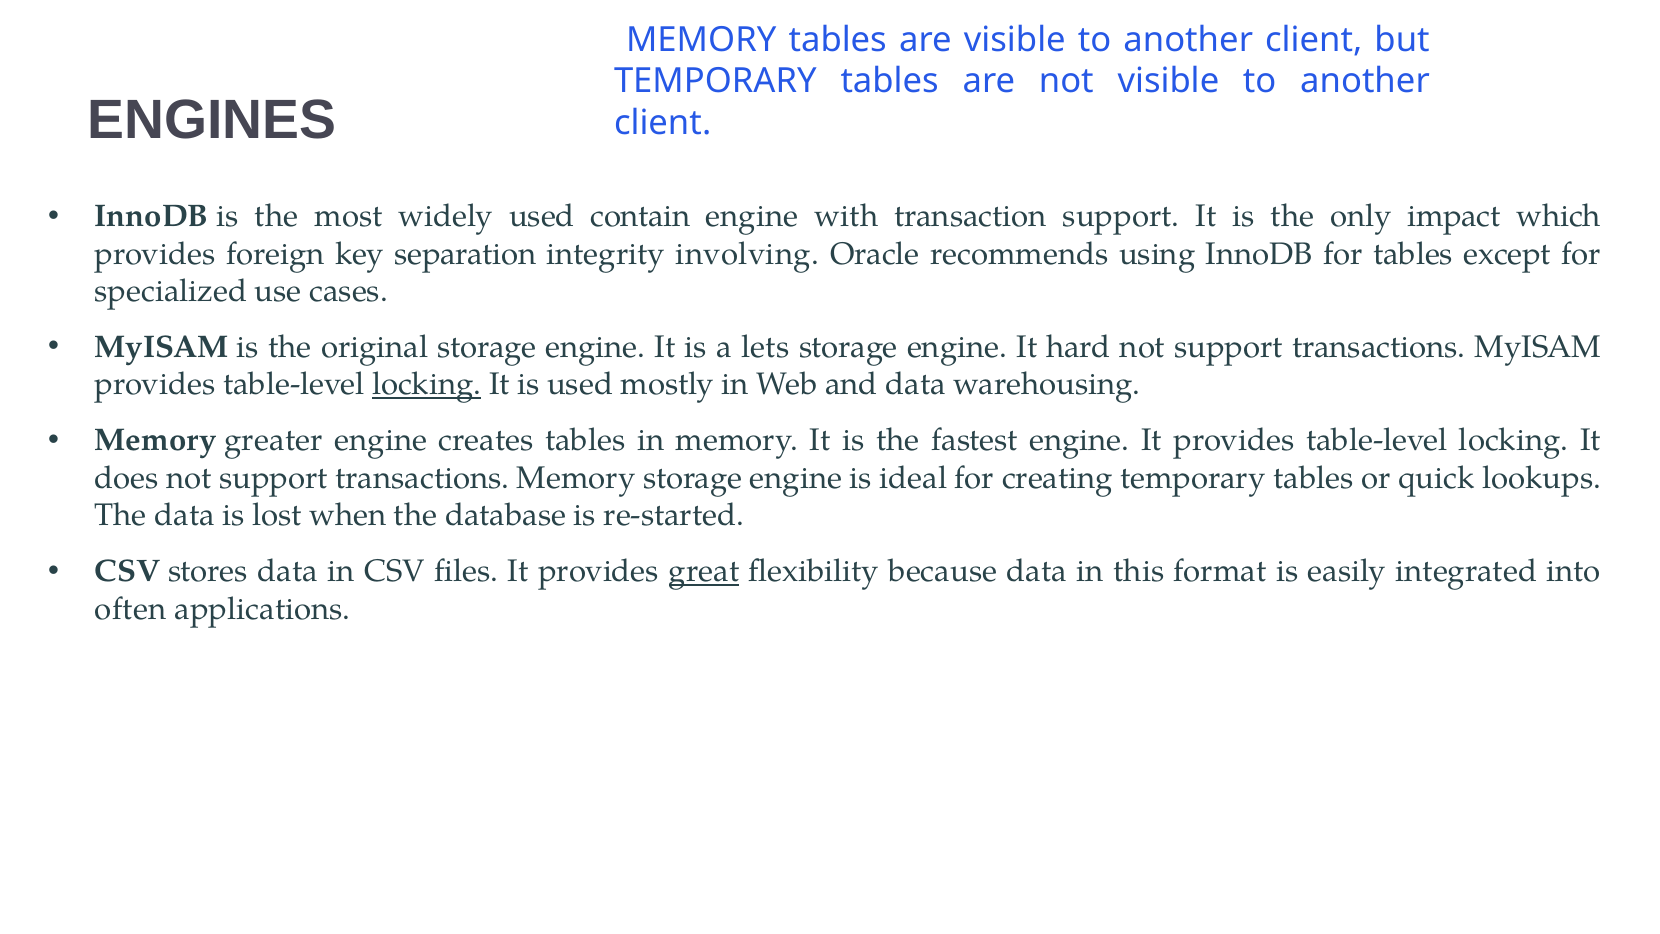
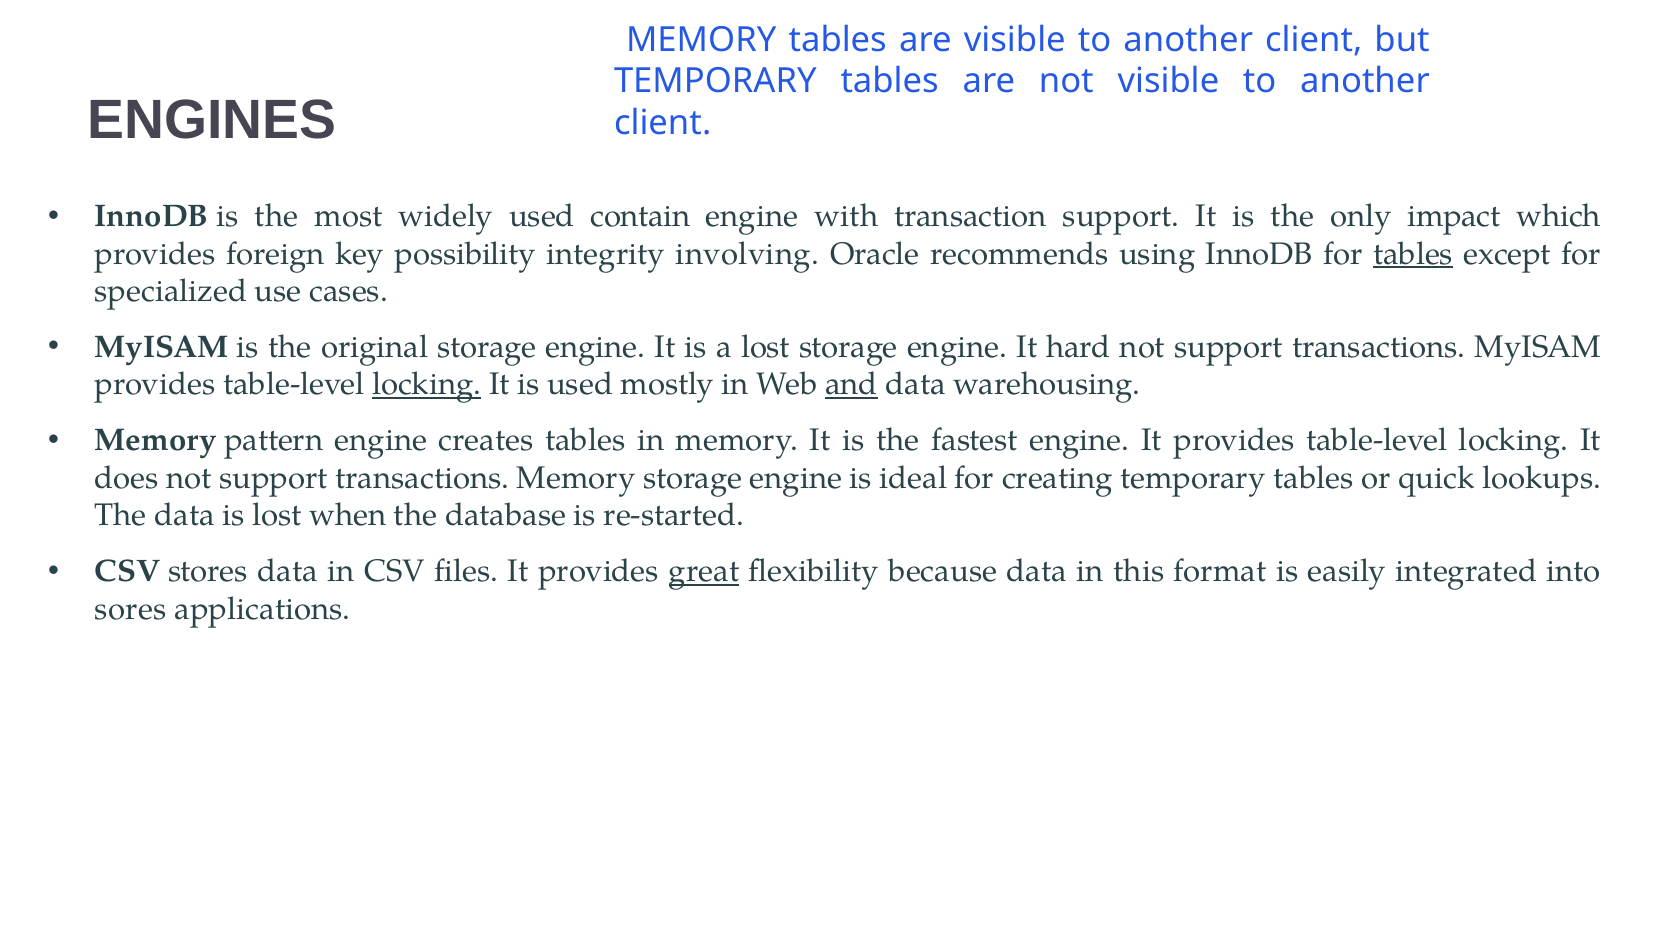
separation: separation -> possibility (465, 254)
tables underline: none -> present (1413, 254)
a lets: lets -> lost (766, 347)
and underline: none -> present (852, 384)
greater: greater -> pattern (274, 441)
often: often -> sores (131, 609)
